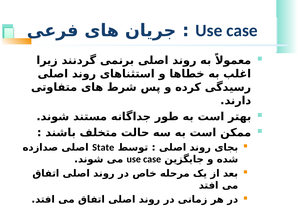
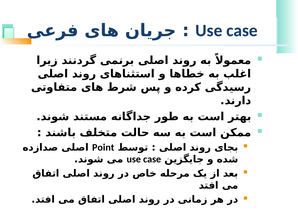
State: State -> Point (103, 147)
